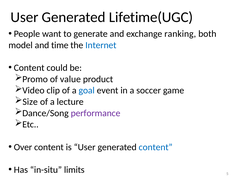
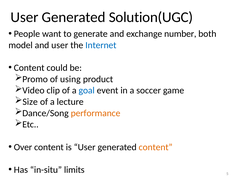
Lifetime(UGC: Lifetime(UGC -> Solution(UGC (151, 17)
ranking: ranking -> number (180, 34)
and time: time -> user (60, 45)
value: value -> using (70, 79)
performance colour: purple -> orange (96, 113)
content colour: blue -> orange (156, 147)
